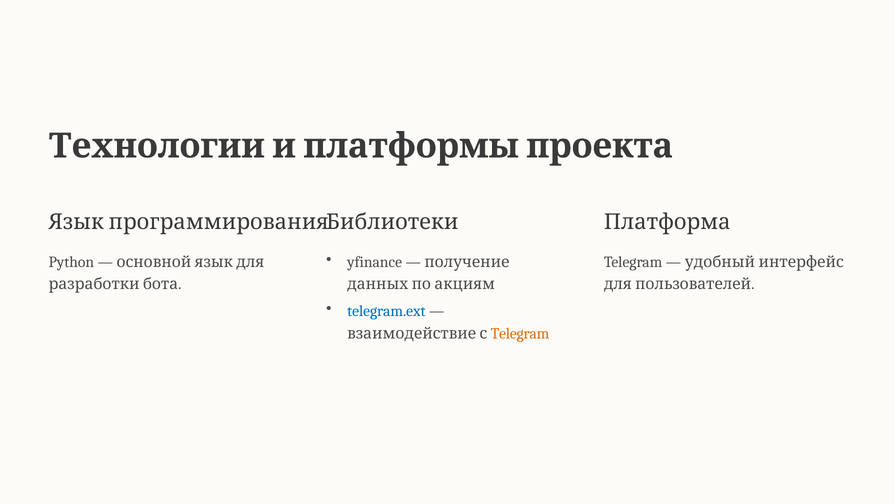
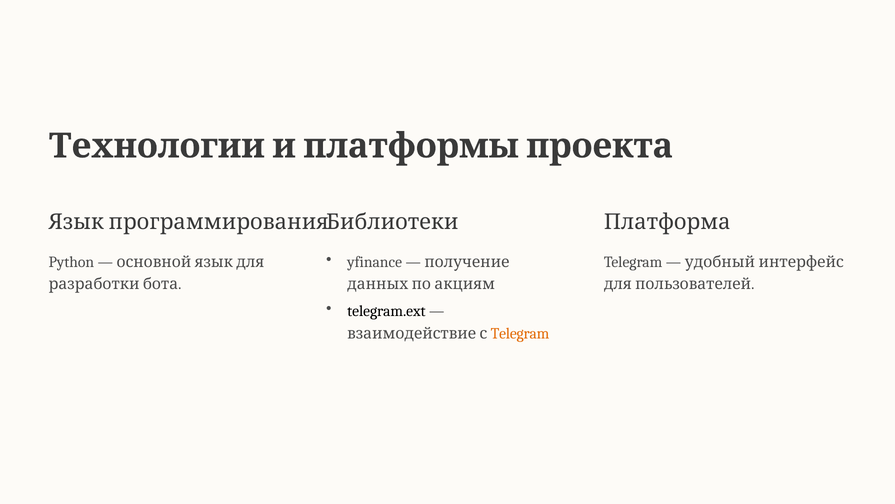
telegram.ext colour: blue -> black (386, 311)
